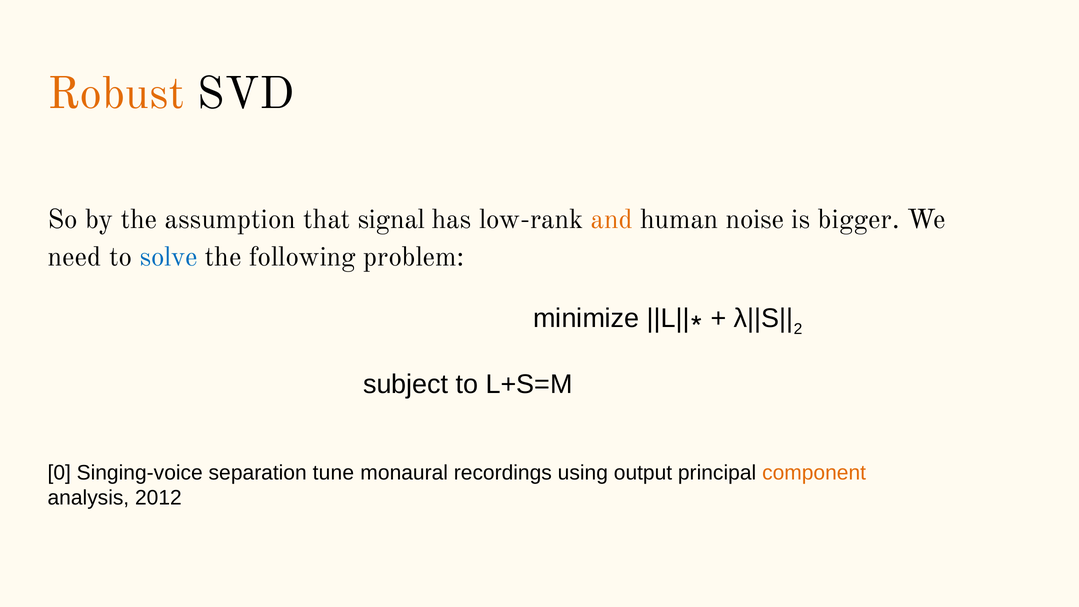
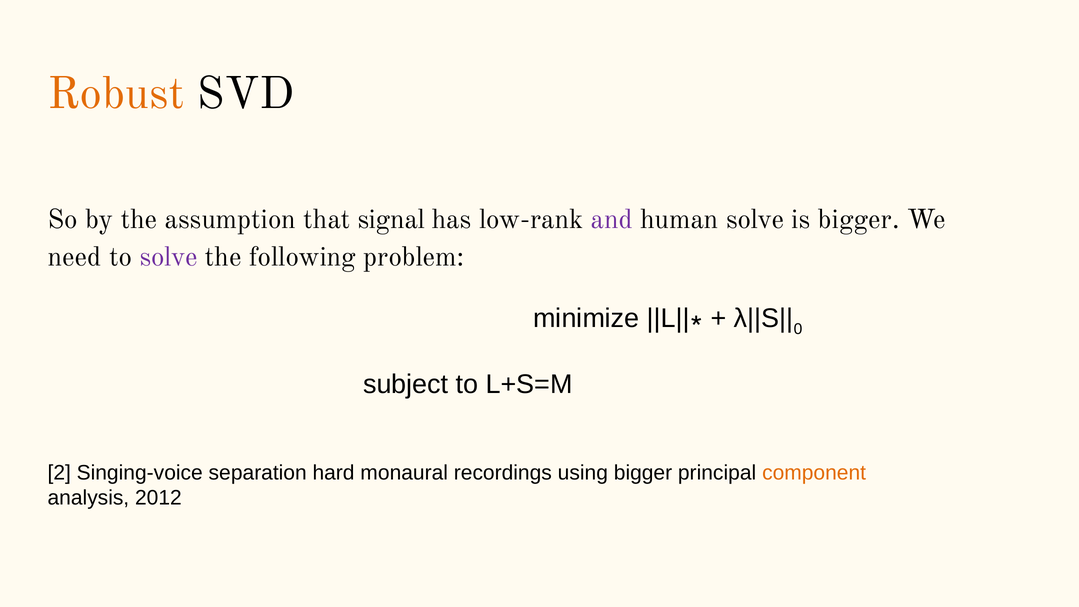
and colour: orange -> purple (612, 219)
human noise: noise -> solve (755, 219)
solve colour: blue -> purple (169, 257)
2: 2 -> 0 (798, 329)
0: 0 -> 2 (59, 473)
tune: tune -> hard (334, 473)
using output: output -> bigger (643, 473)
